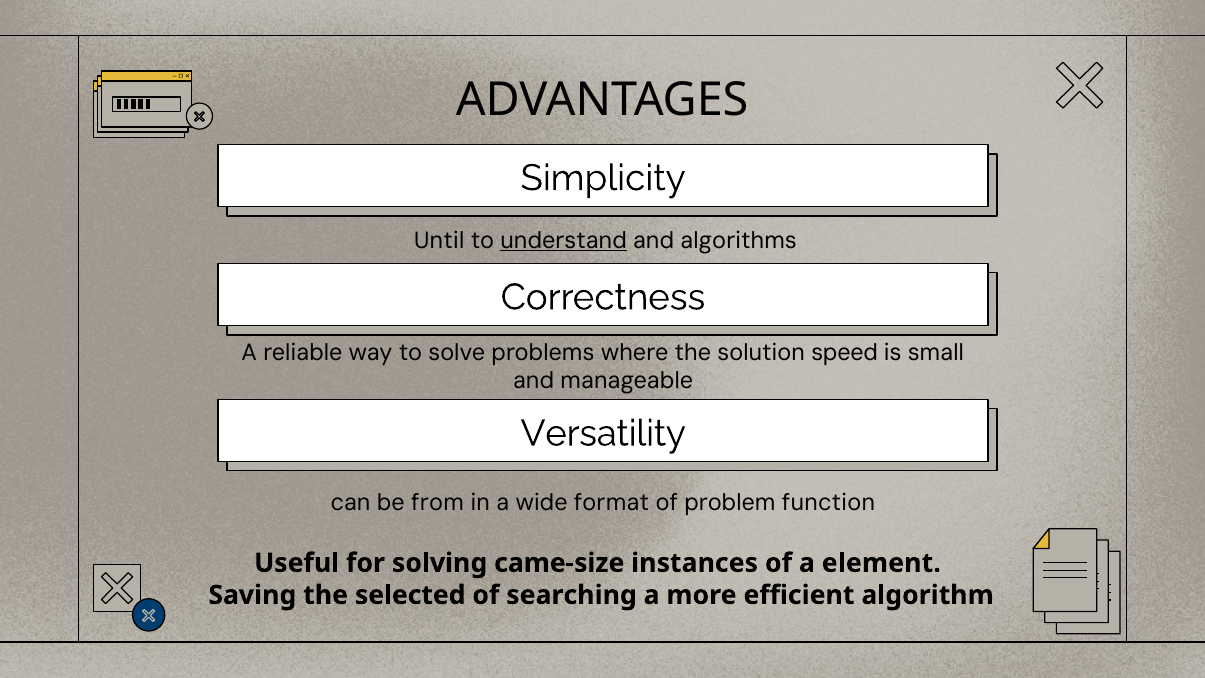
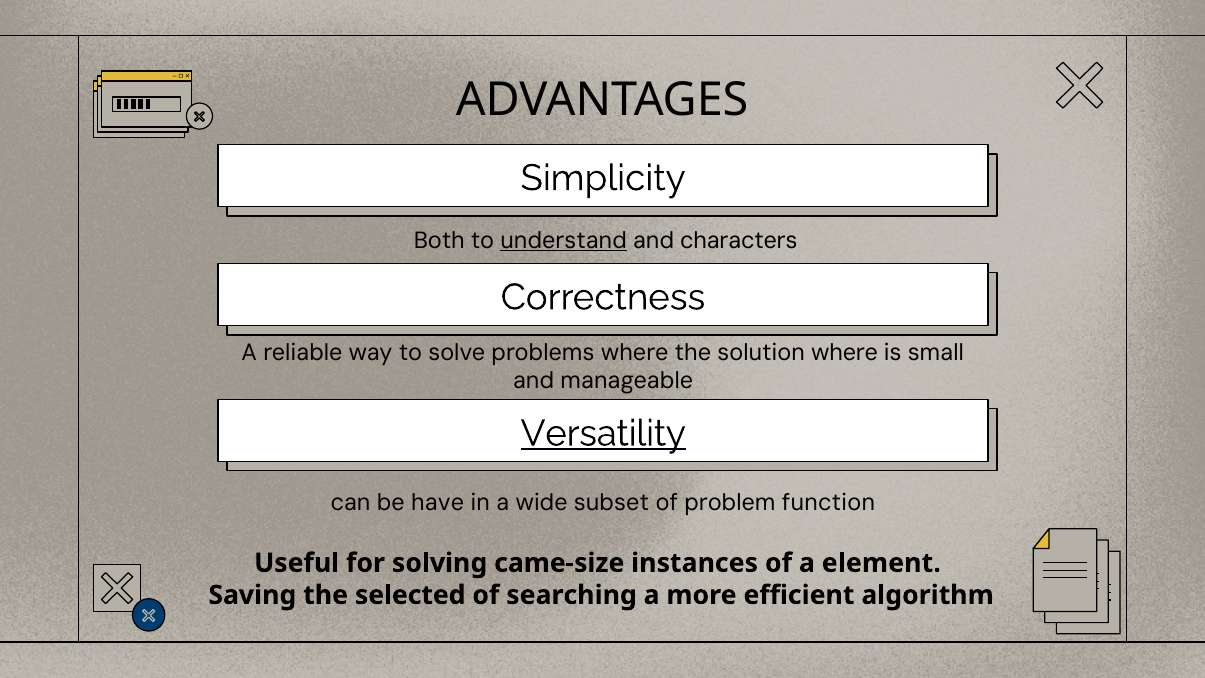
Until: Until -> Both (439, 241)
algorithms: algorithms -> characters (739, 241)
solution speed: speed -> where (845, 353)
Versatility underline: none -> present (603, 433)
from: from -> have (438, 503)
format: format -> subset (611, 503)
